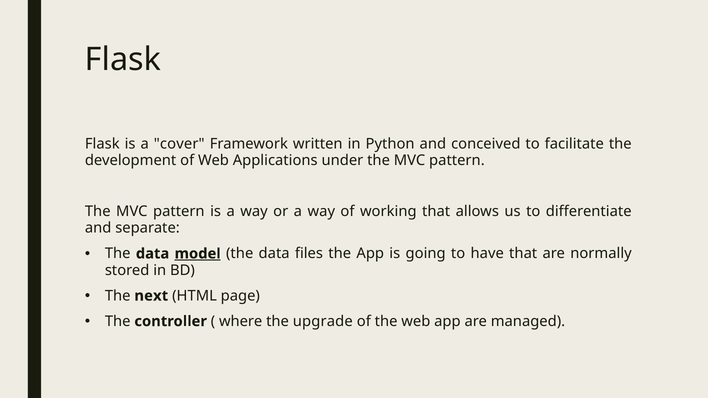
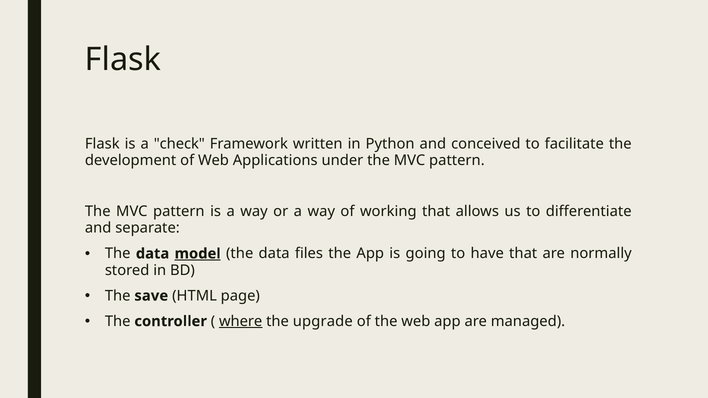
cover: cover -> check (179, 144)
next: next -> save (151, 296)
where underline: none -> present (241, 321)
